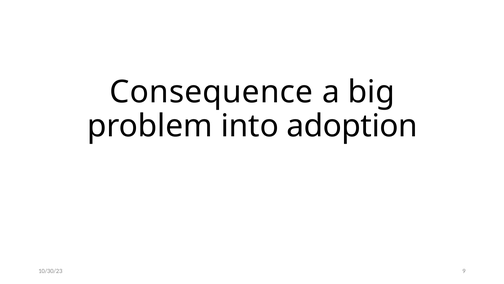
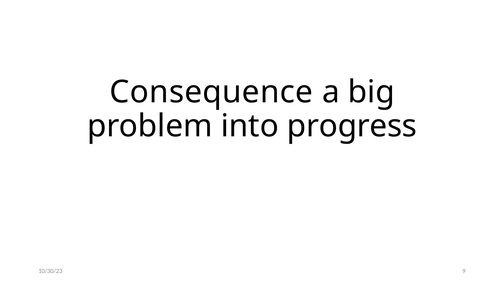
adoption: adoption -> progress (352, 126)
